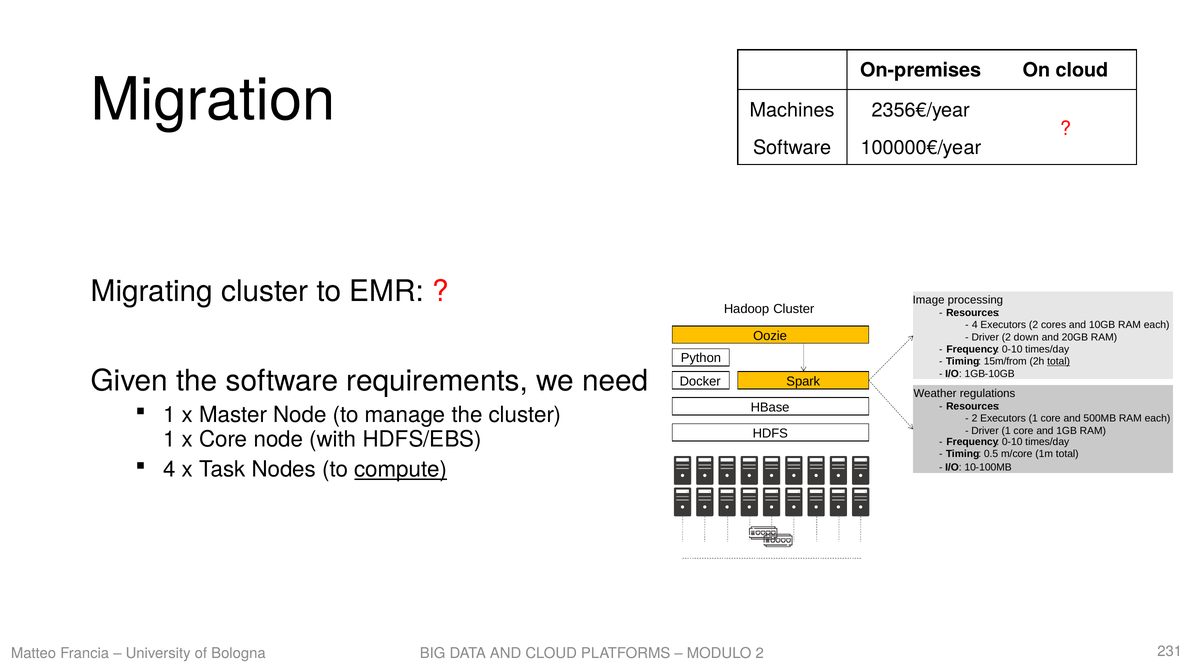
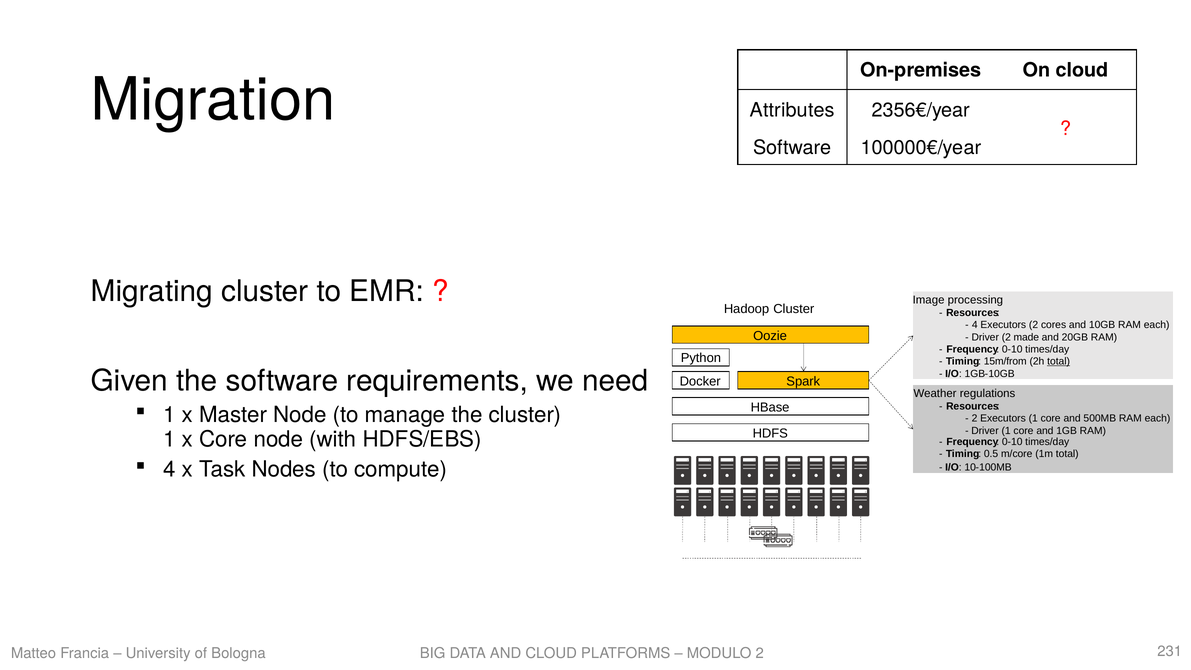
Machines: Machines -> Attributes (792, 110)
down: down -> made (1026, 337)
compute underline: present -> none (401, 469)
